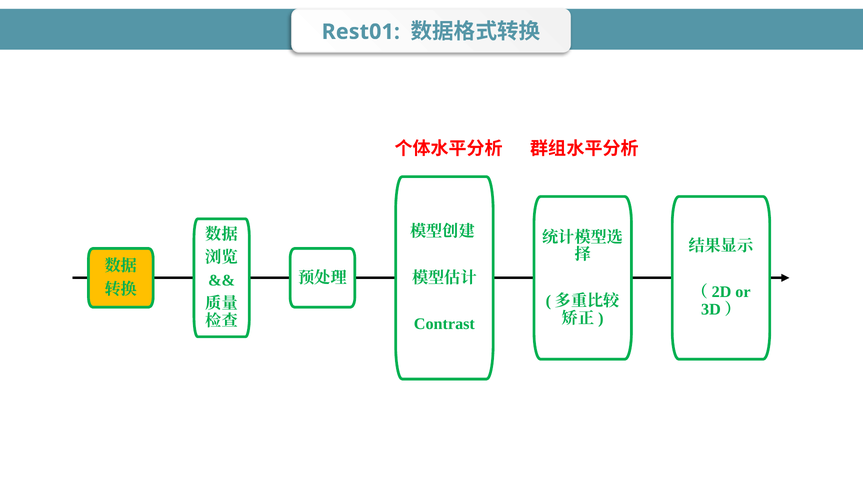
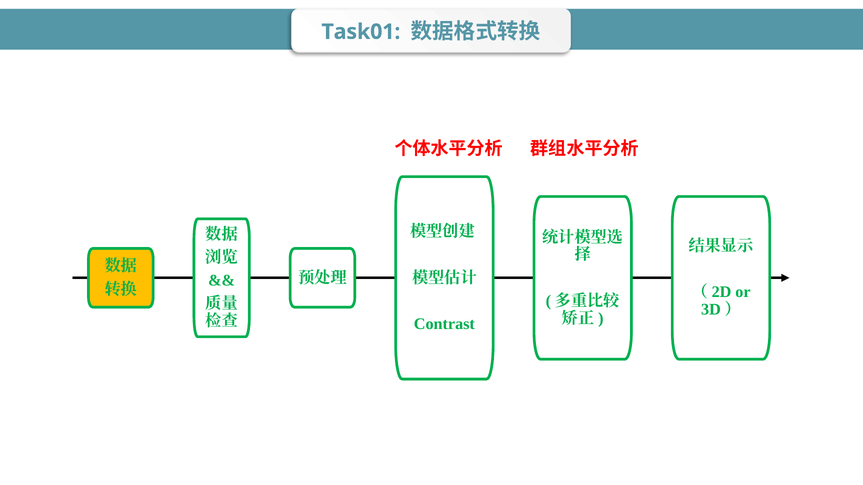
Rest01: Rest01 -> Task01 (361, 32)
